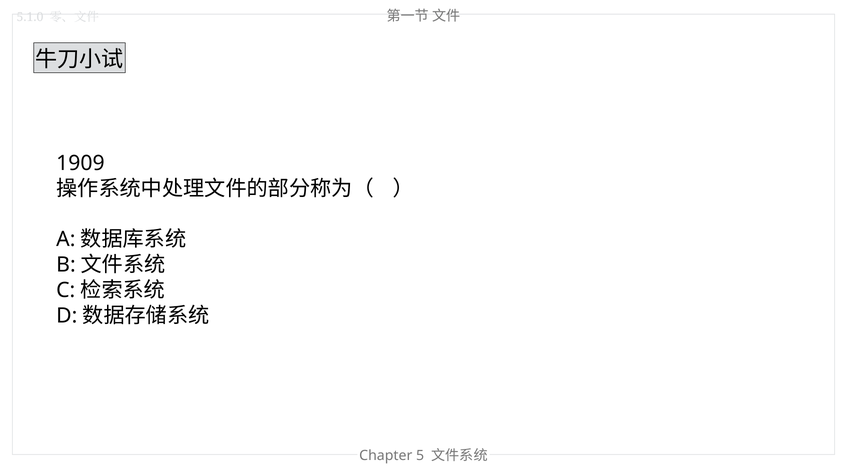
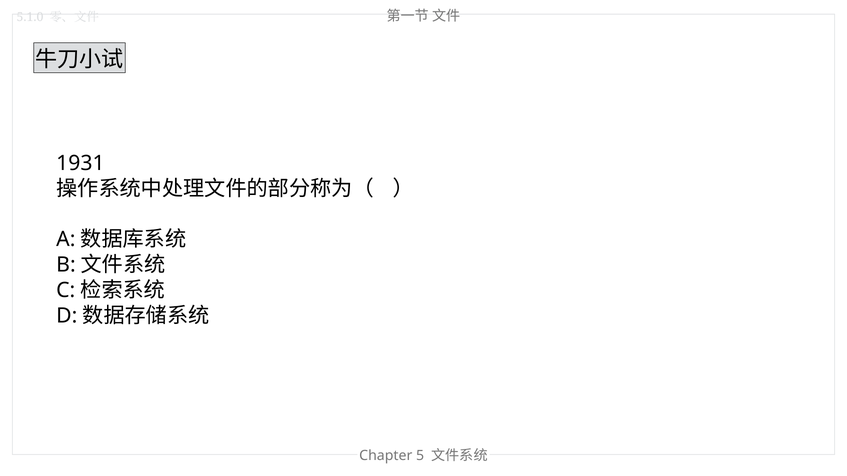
1909: 1909 -> 1931 (80, 163)
